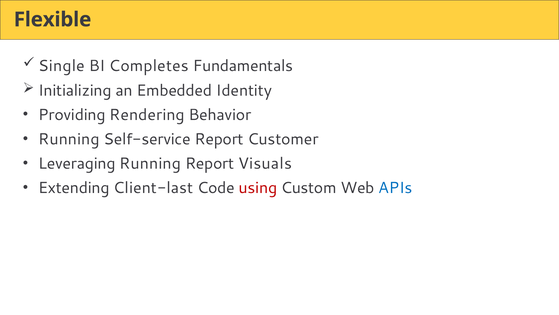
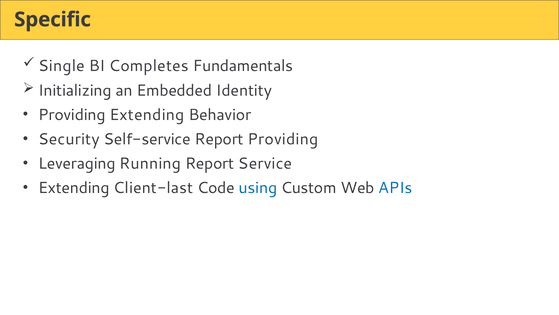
Flexible: Flexible -> Specific (53, 20)
Providing Rendering: Rendering -> Extending (147, 115)
Running: Running -> Security (69, 139)
Report Customer: Customer -> Providing (283, 139)
Visuals: Visuals -> Service (265, 163)
using colour: red -> blue (258, 188)
